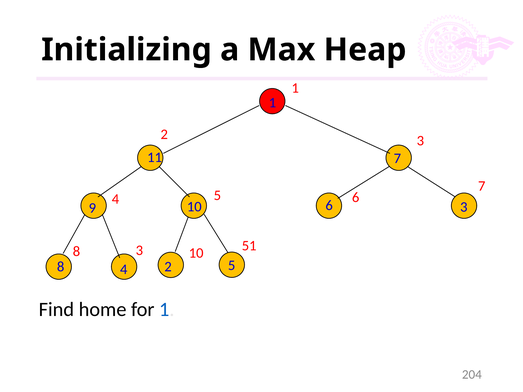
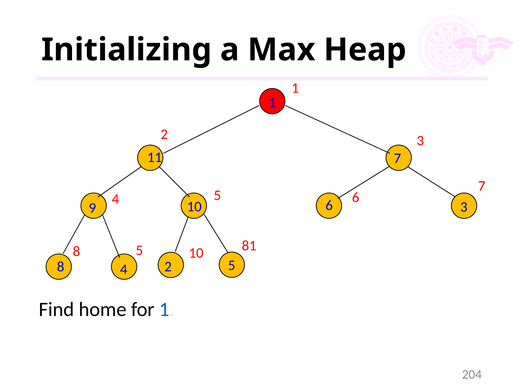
8 3: 3 -> 5 (139, 251)
51: 51 -> 81 (249, 246)
